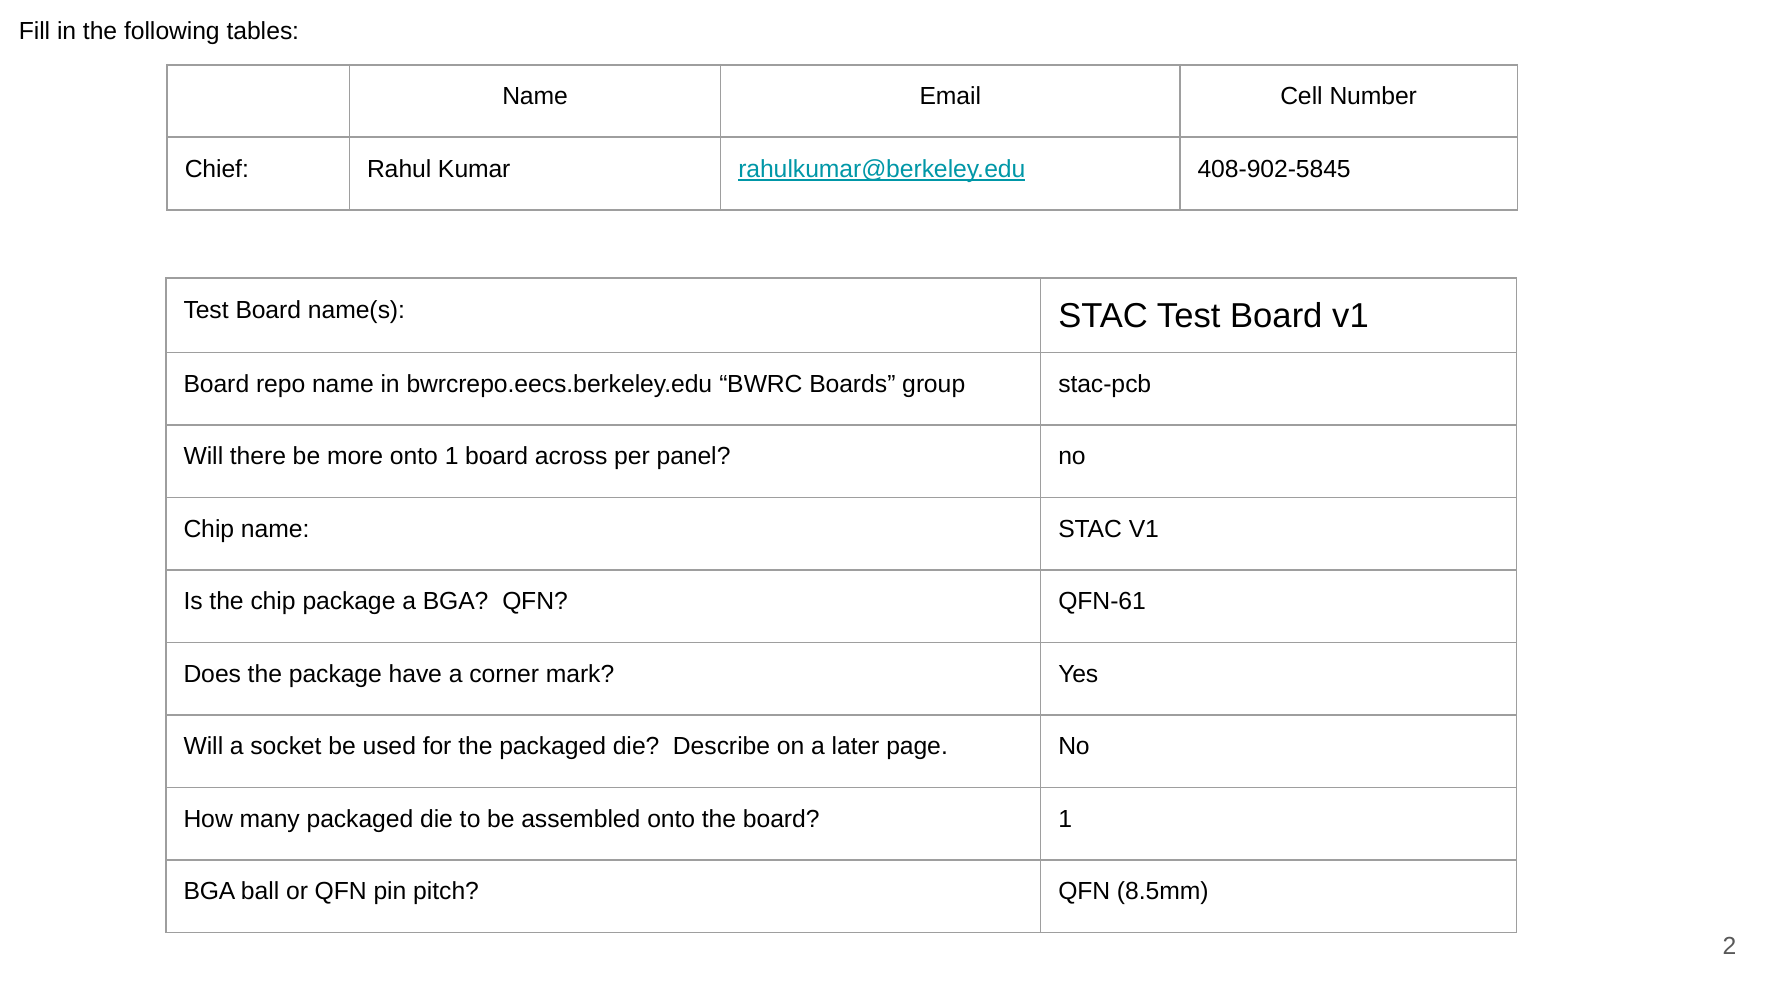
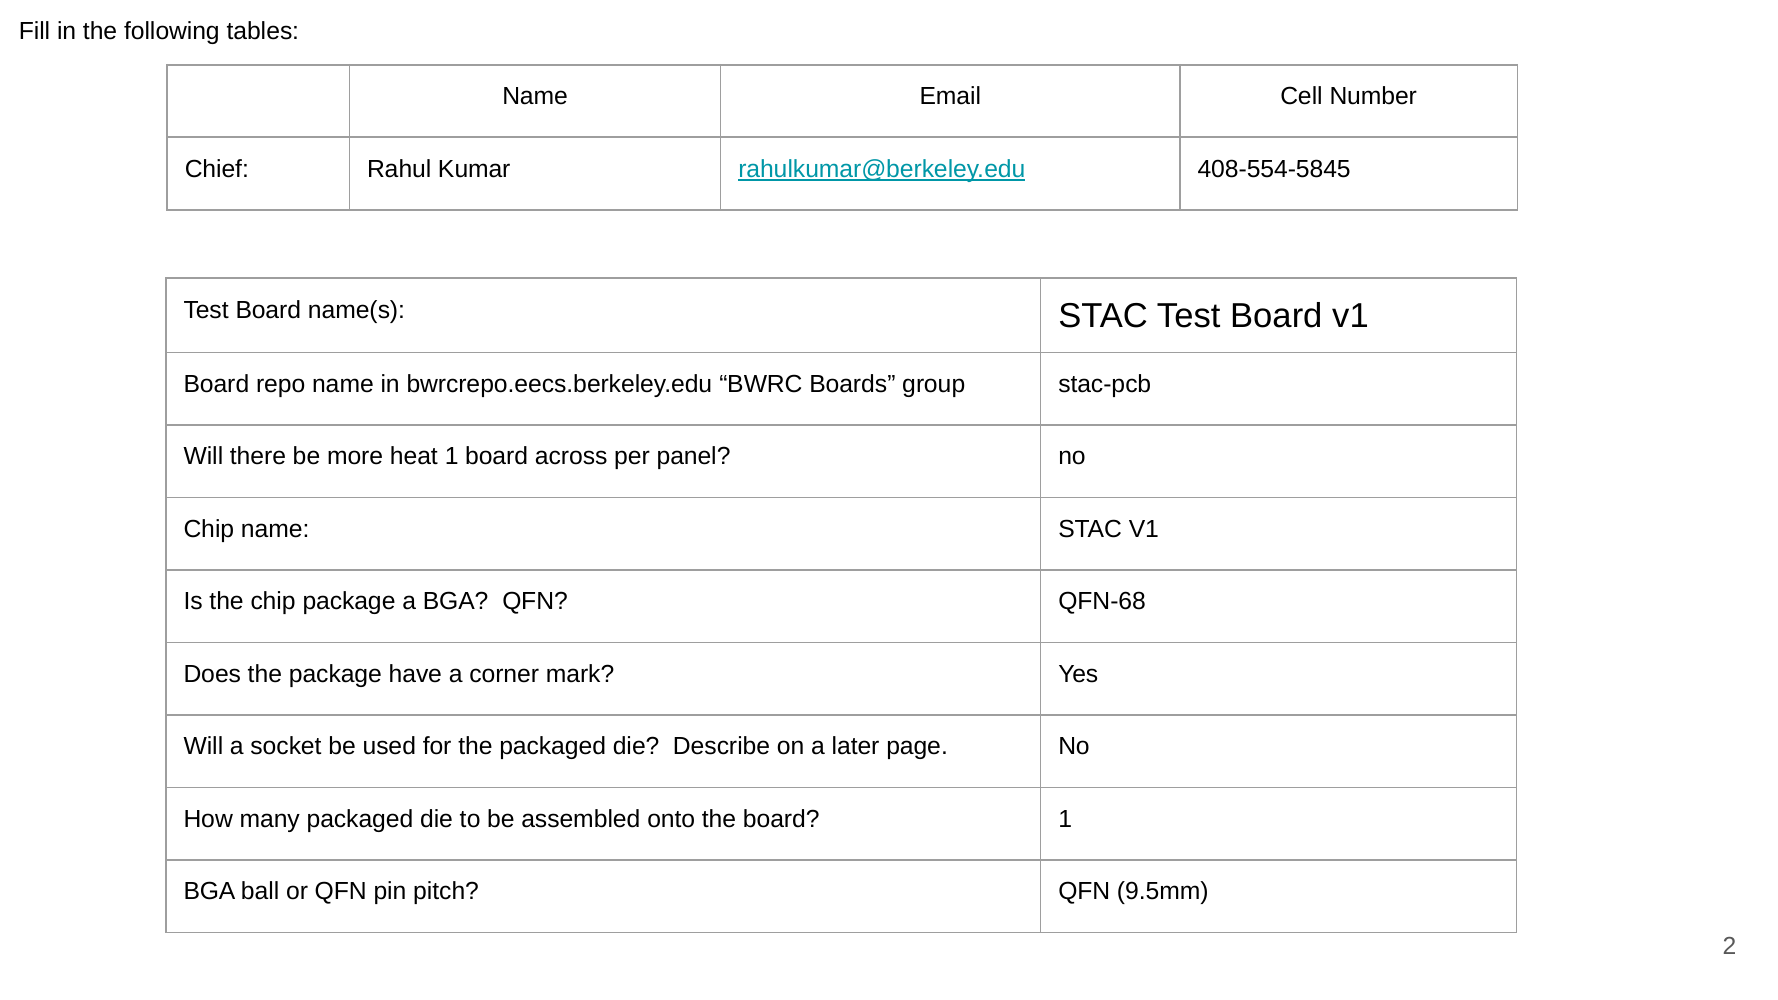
408-902-5845: 408-902-5845 -> 408-554-5845 (1274, 169)
more onto: onto -> heat (414, 457)
QFN-61: QFN-61 -> QFN-68 (1102, 602)
8.5mm: 8.5mm -> 9.5mm (1163, 892)
